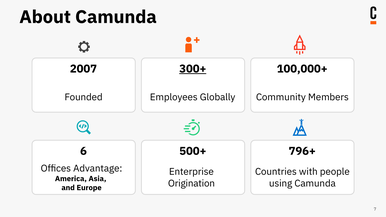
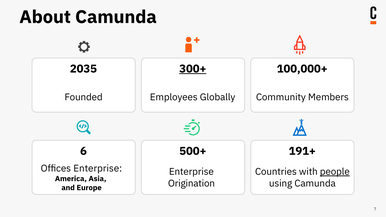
2007: 2007 -> 2035 (83, 69)
796+: 796+ -> 191+ (302, 151)
Offices Advantage: Advantage -> Enterprise (98, 169)
people underline: none -> present (335, 172)
